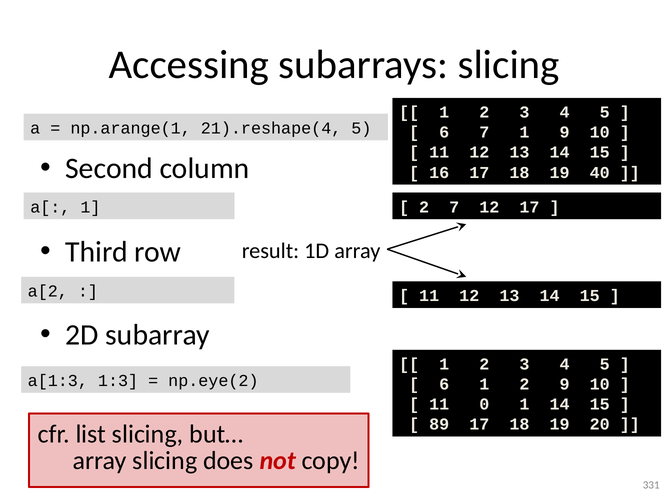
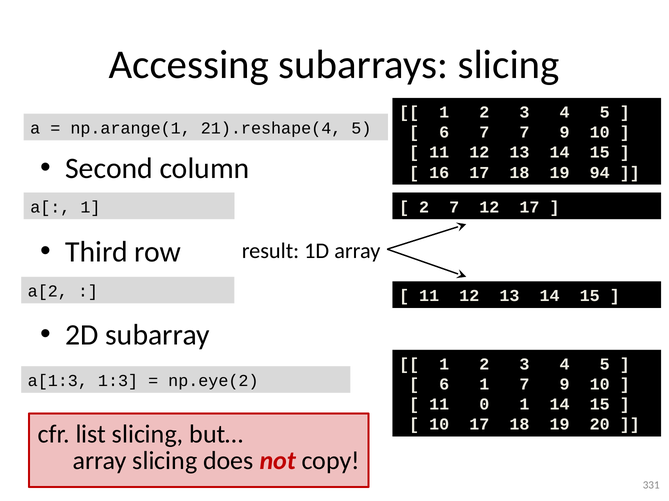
7 1: 1 -> 7 (524, 133)
40: 40 -> 94 (600, 173)
6 1 2: 2 -> 7 (524, 385)
89: 89 -> 10 (439, 425)
